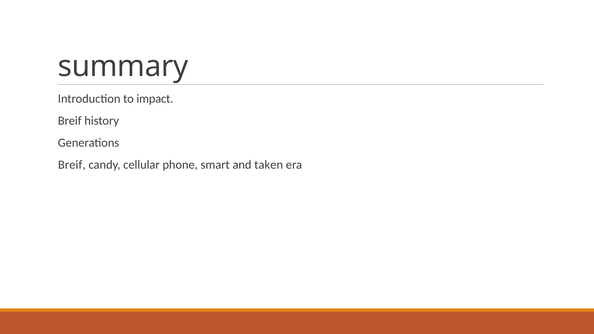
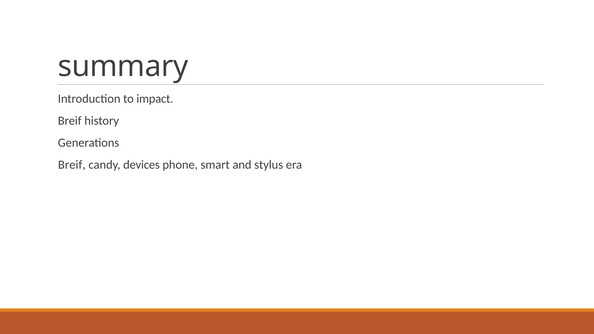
cellular: cellular -> devices (142, 165)
taken: taken -> stylus (269, 165)
